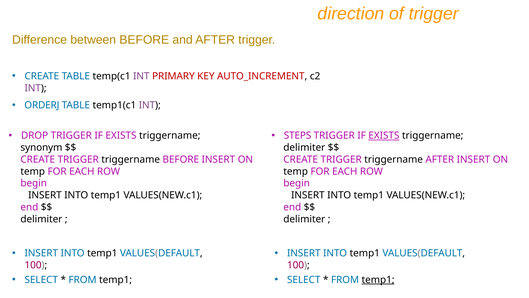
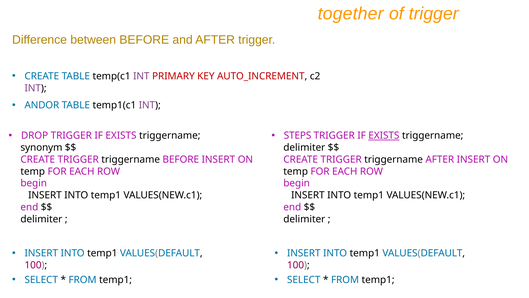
direction: direction -> together (351, 14)
ORDERJ: ORDERJ -> ANDOR (42, 105)
temp1 underline: present -> none (378, 279)
